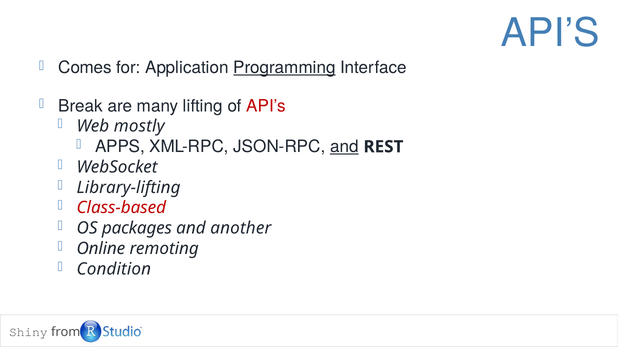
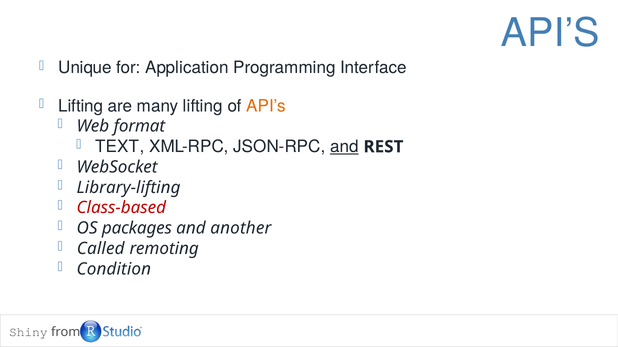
Comes: Comes -> Unique (85, 68)
Programming underline: present -> none (284, 68)
Break: Break -> Lifting (81, 106)
API’s colour: red -> orange (266, 106)
mostly: mostly -> format (139, 127)
APPS: APPS -> TEXT (120, 147)
Online: Online -> Called (101, 249)
